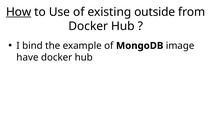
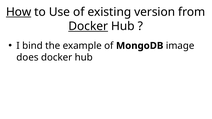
outside: outside -> version (155, 12)
Docker underline: none -> present (88, 26)
have: have -> does (27, 57)
